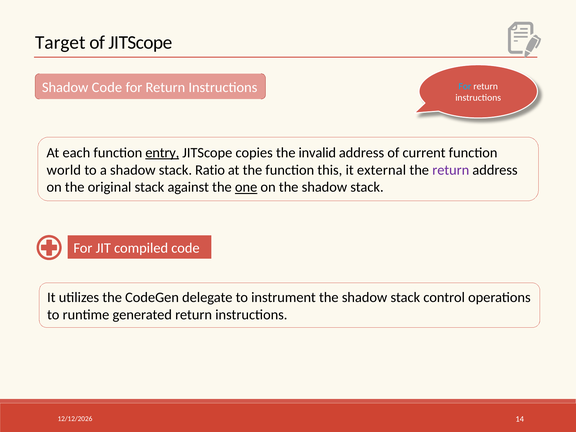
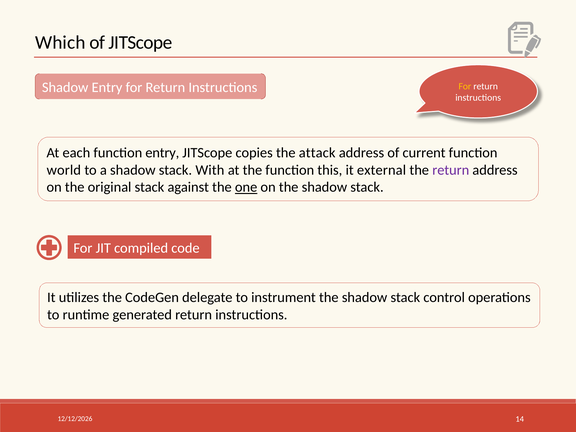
Target: Target -> Which (60, 43)
Shadow Code: Code -> Entry (107, 87)
For colour: light blue -> yellow (465, 86)
entry underline: present -> none (162, 153)
invalid: invalid -> attack (317, 153)
Ratio: Ratio -> With (210, 170)
